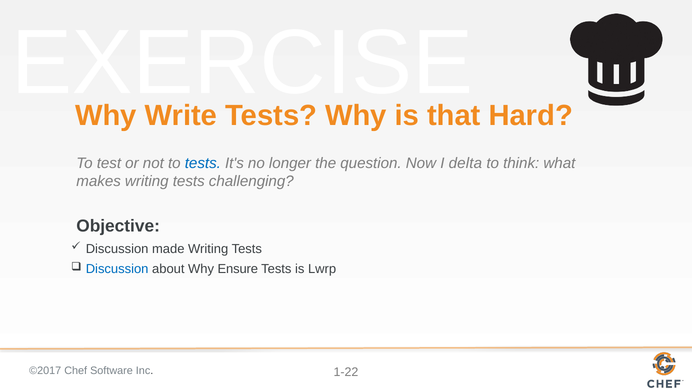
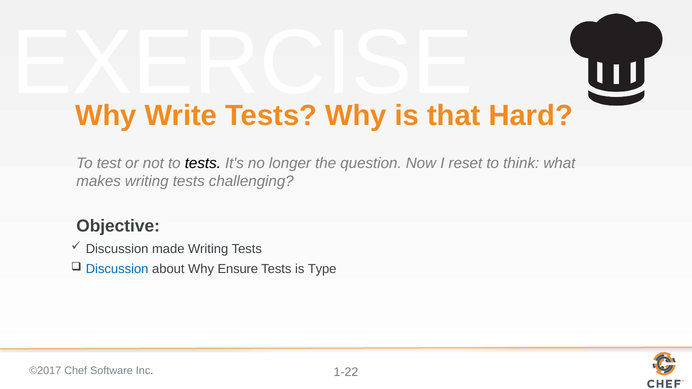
tests colour: blue -> black (203, 163)
delta: delta -> reset (465, 163)
Lwrp: Lwrp -> Type (322, 269)
